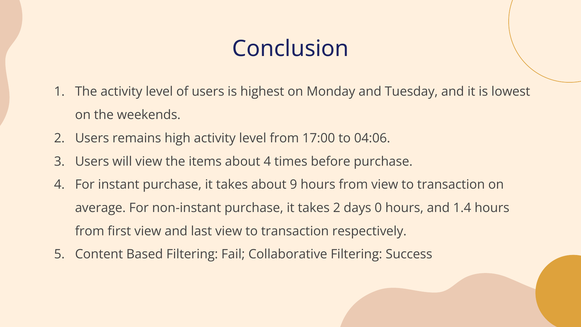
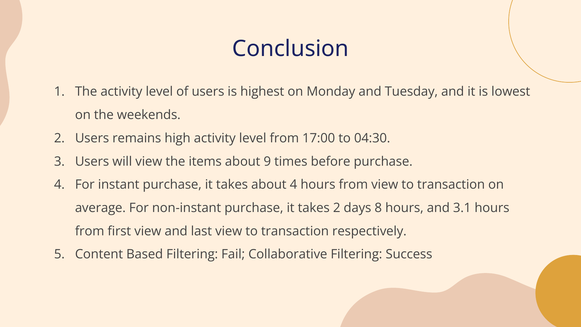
04:06: 04:06 -> 04:30 (372, 138)
about 4: 4 -> 9 (267, 161)
about 9: 9 -> 4 (293, 185)
0: 0 -> 8 (378, 208)
1.4: 1.4 -> 3.1 (462, 208)
